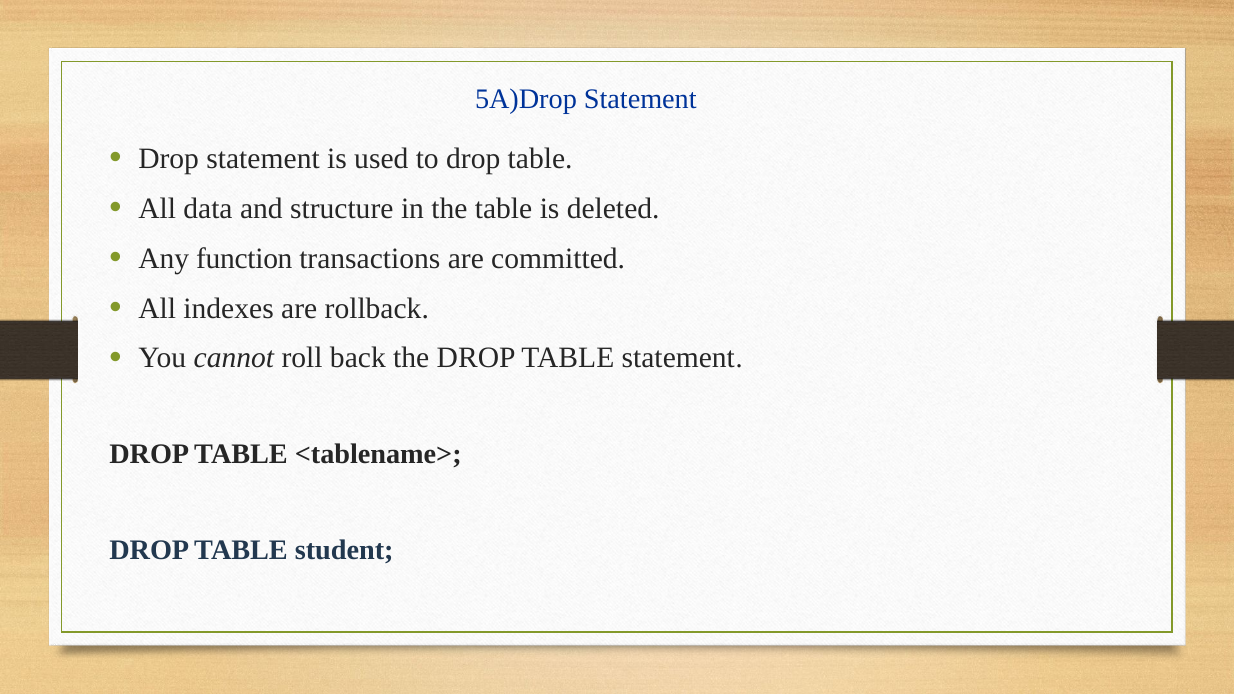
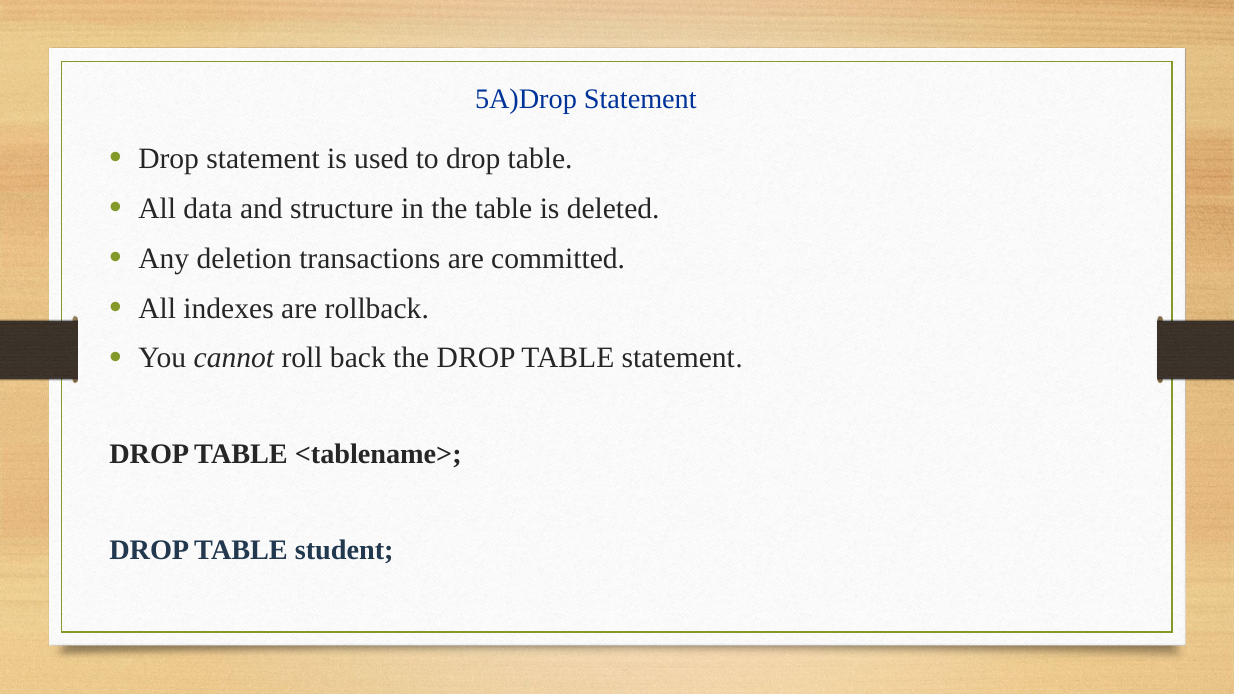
function: function -> deletion (244, 259)
